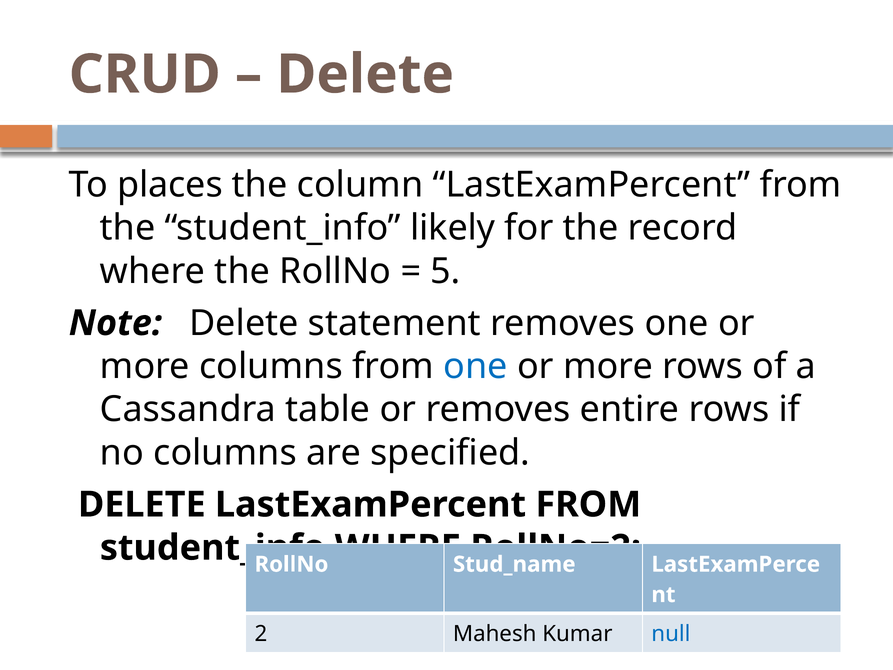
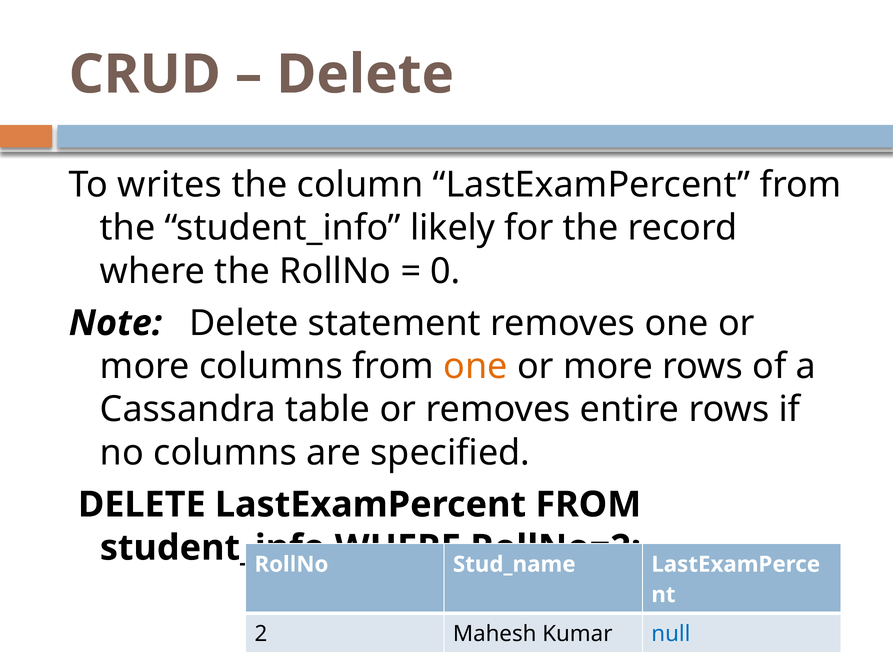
places: places -> writes (170, 185)
5: 5 -> 0 (446, 271)
one colour: blue -> orange (476, 366)
